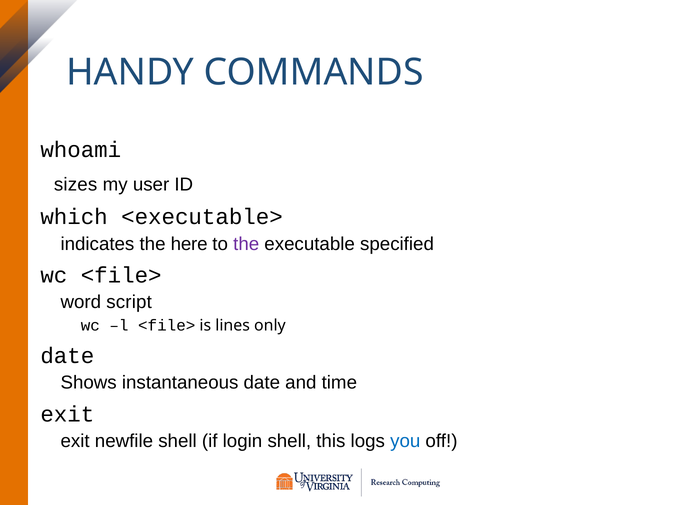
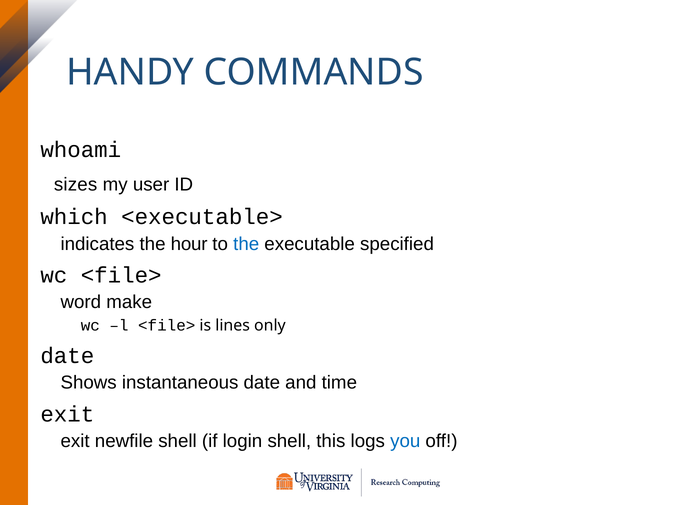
here: here -> hour (189, 244)
the colour: purple -> blue (246, 244)
script: script -> make (129, 302)
